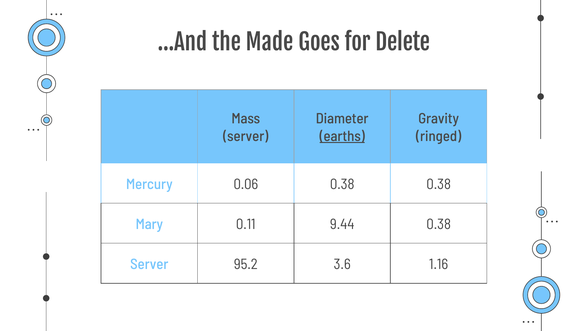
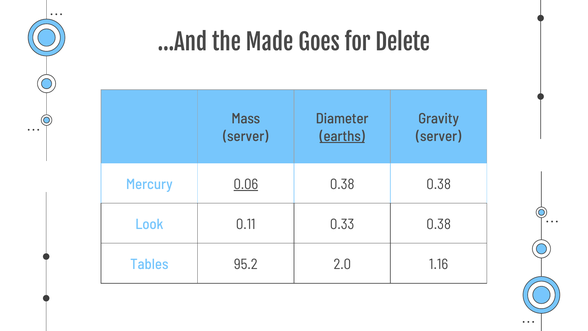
ringed: ringed -> server (439, 136)
0.06 underline: none -> present (246, 184)
Mary: Mary -> Look (149, 224)
9.44: 9.44 -> 0.33 (342, 224)
Server: Server -> Tables (149, 264)
3.6: 3.6 -> 2.0 (342, 264)
